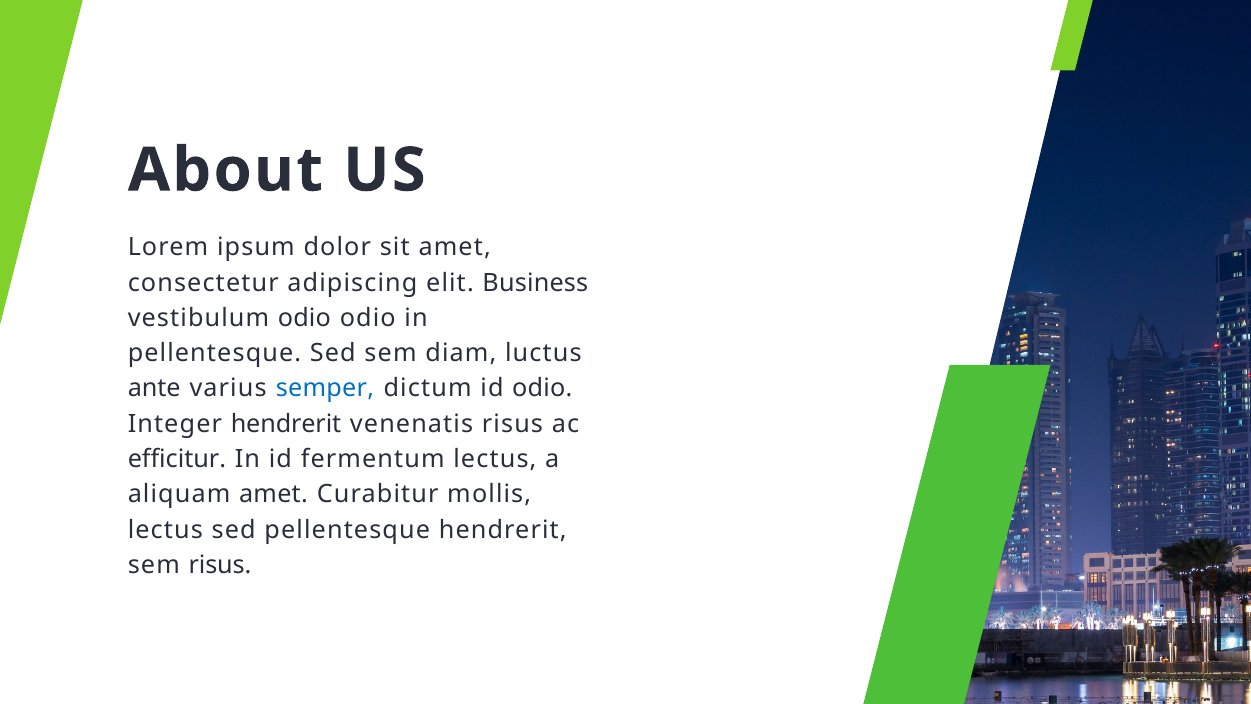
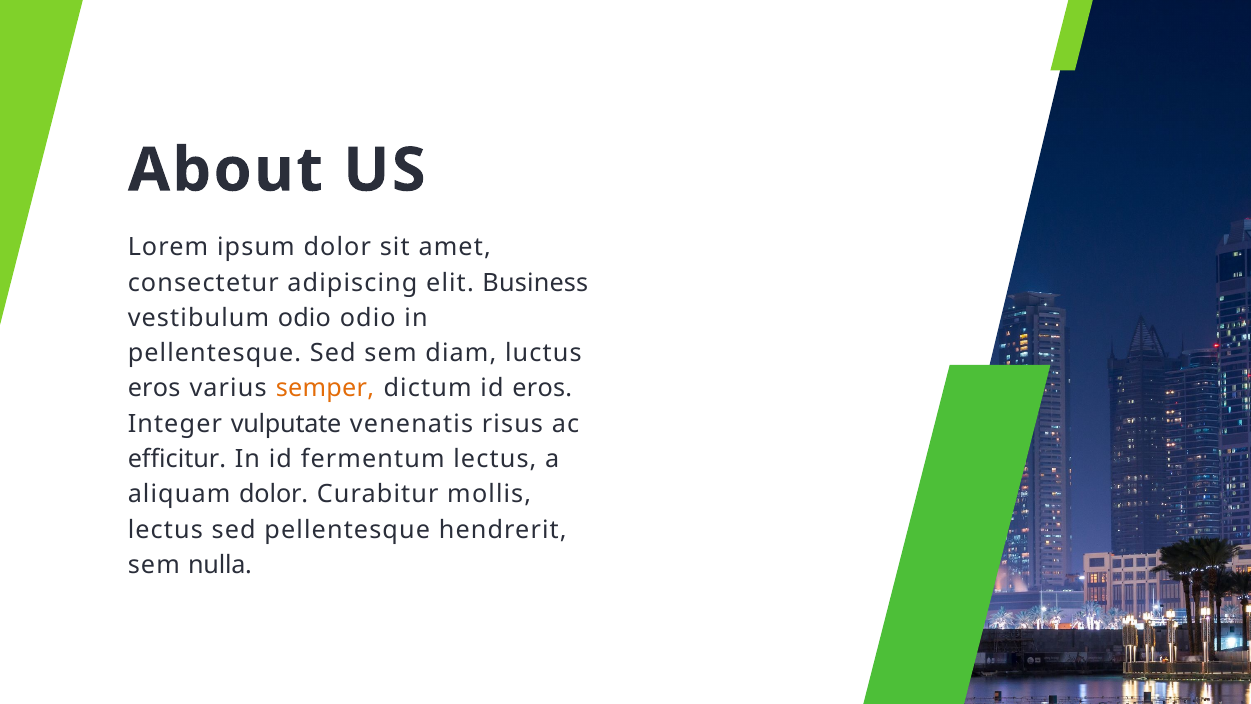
ante: ante -> eros (154, 388)
semper colour: blue -> orange (325, 388)
id odio: odio -> eros (542, 388)
Integer hendrerit: hendrerit -> vulputate (286, 424)
aliquam amet: amet -> dolor (274, 494)
sem risus: risus -> nulla (220, 565)
